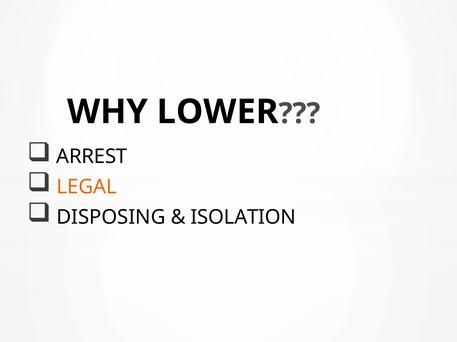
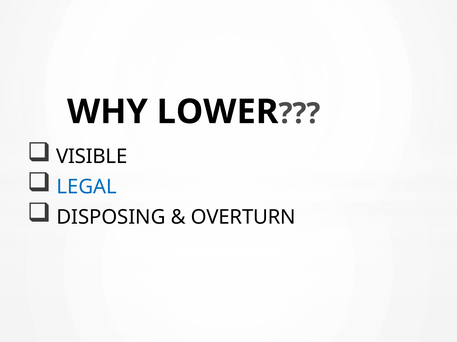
ARREST: ARREST -> VISIBLE (92, 157)
LEGAL colour: orange -> blue (87, 187)
ISOLATION: ISOLATION -> OVERTURN (243, 218)
